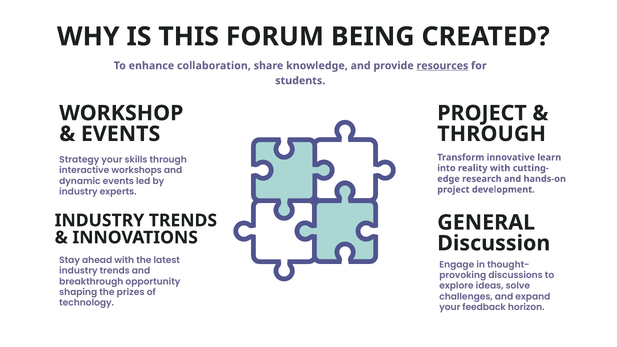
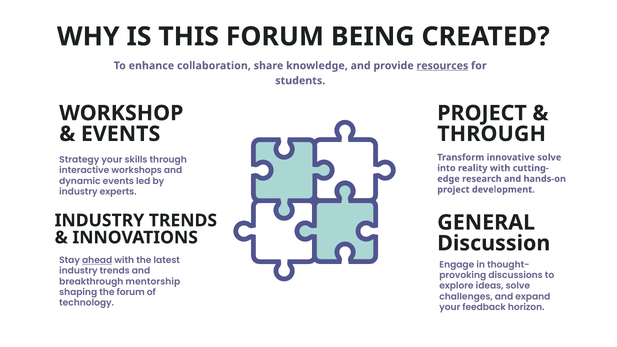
innovative learn: learn -> solve (549, 157)
ahead underline: none -> present (97, 260)
opportunity: opportunity -> mentorship (153, 282)
the prizes: prizes -> forum (131, 292)
